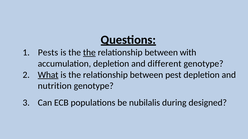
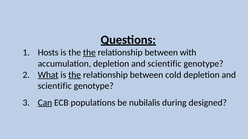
Pests: Pests -> Hosts (48, 53)
accumulation depletion and different: different -> scientific (165, 64)
the underline: none -> present (75, 75)
pest: pest -> cold (173, 75)
nutrition: nutrition -> scientific (55, 86)
Can underline: none -> present (45, 103)
